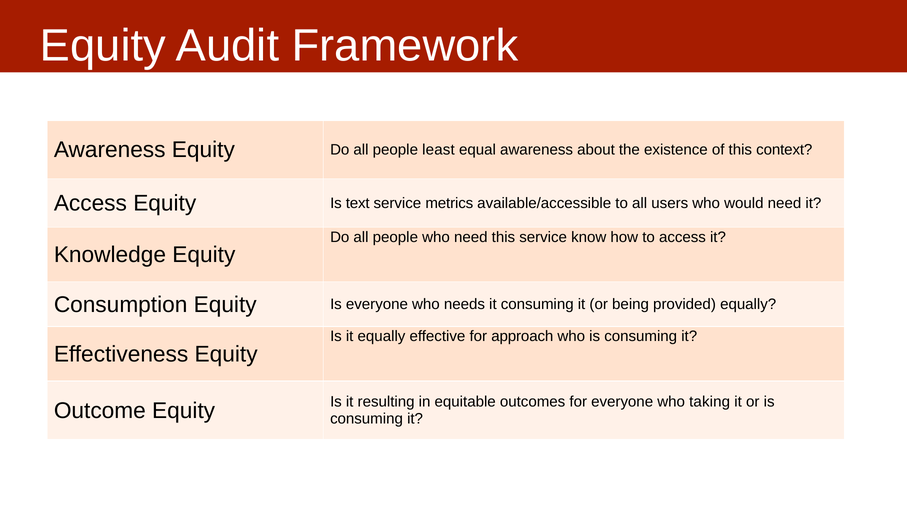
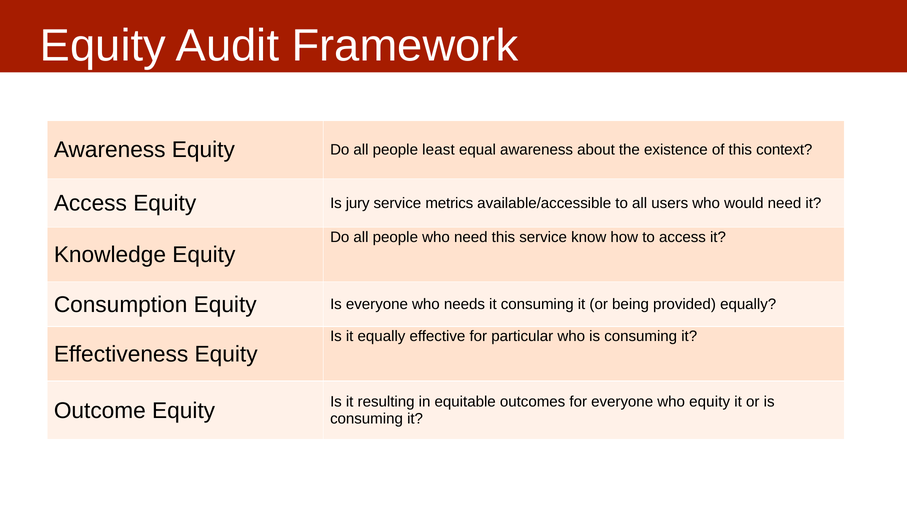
text: text -> jury (358, 203)
approach: approach -> particular (522, 337)
who taking: taking -> equity (710, 402)
